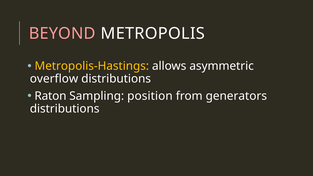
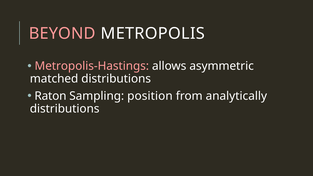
Metropolis-Hastings colour: yellow -> pink (92, 66)
overflow: overflow -> matched (54, 79)
generators: generators -> analytically (236, 96)
